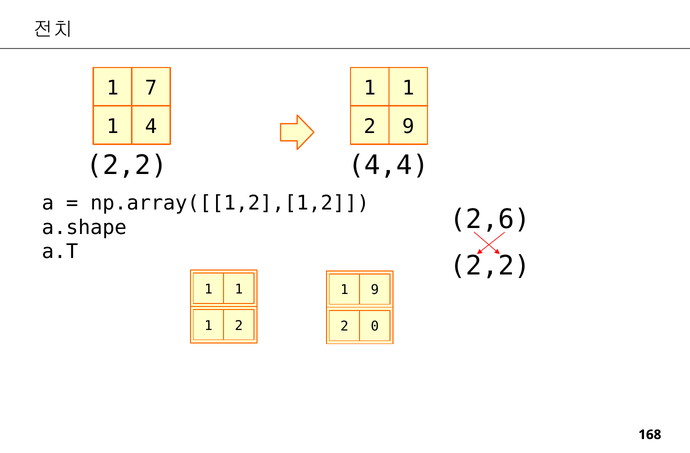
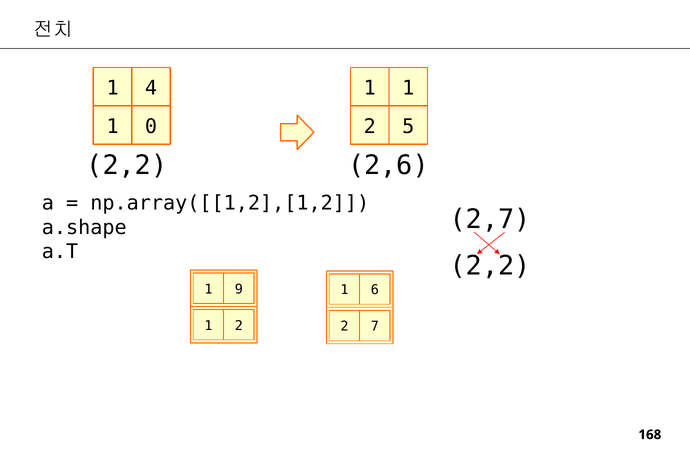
7: 7 -> 4 (151, 88)
4: 4 -> 0 (151, 127)
2 9: 9 -> 5 (408, 127)
4,4: 4,4 -> 2,6 (388, 165)
2,6: 2,6 -> 2,7 (490, 220)
1: 1 -> 9 (239, 289)
1 9: 9 -> 6 (375, 290)
0: 0 -> 7 (375, 327)
